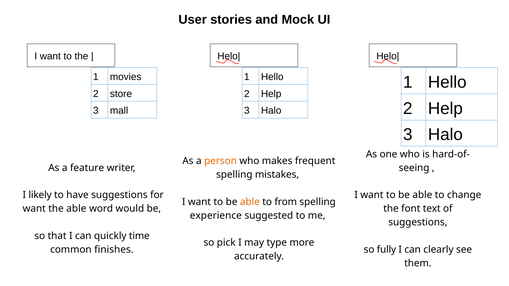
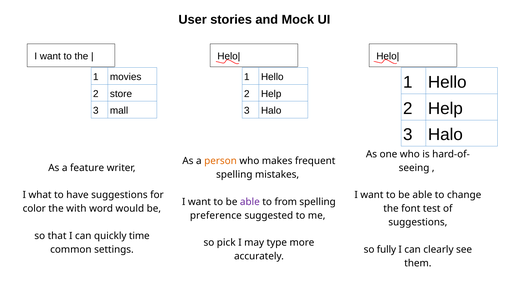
likely: likely -> what (40, 195)
able colour: orange -> purple (250, 202)
want: want -> color (34, 209)
the able: able -> with (76, 209)
text: text -> test (432, 209)
experience: experience -> preference (216, 216)
finishes: finishes -> settings (114, 250)
